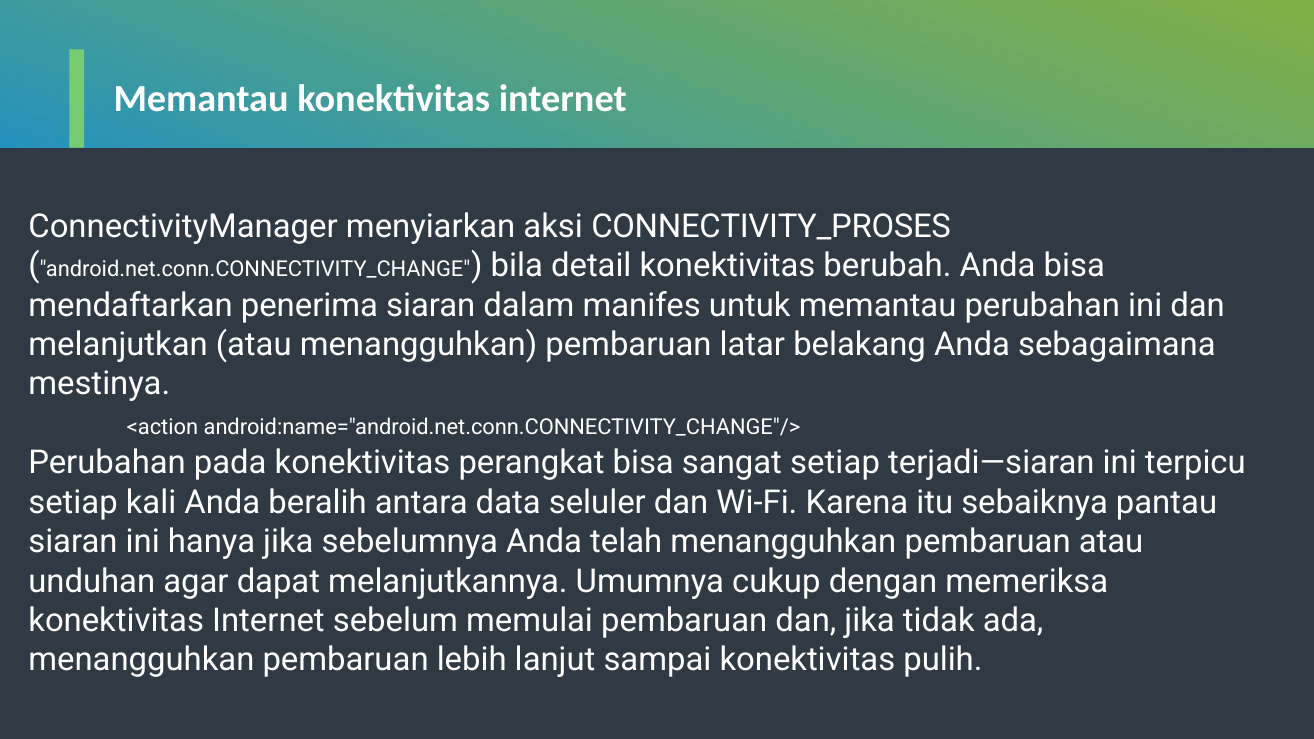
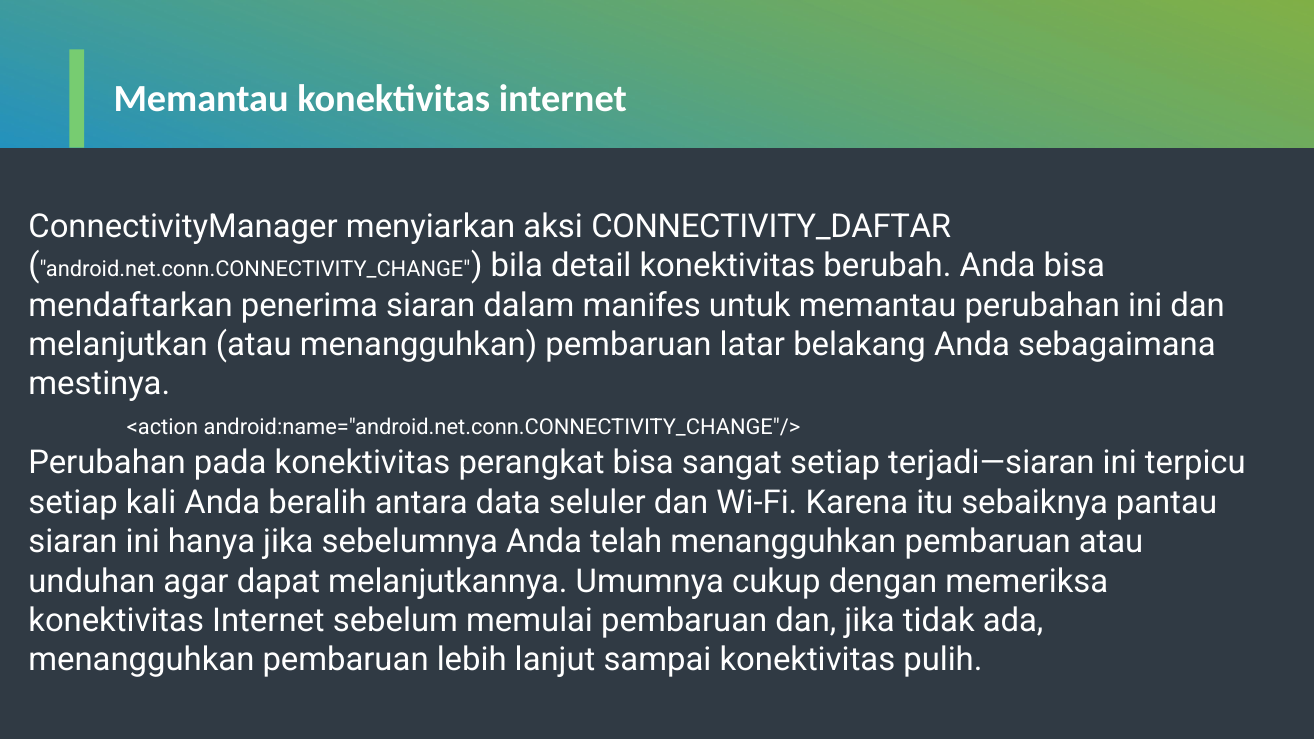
CONNECTIVITY_PROSES: CONNECTIVITY_PROSES -> CONNECTIVITY_DAFTAR (771, 227)
